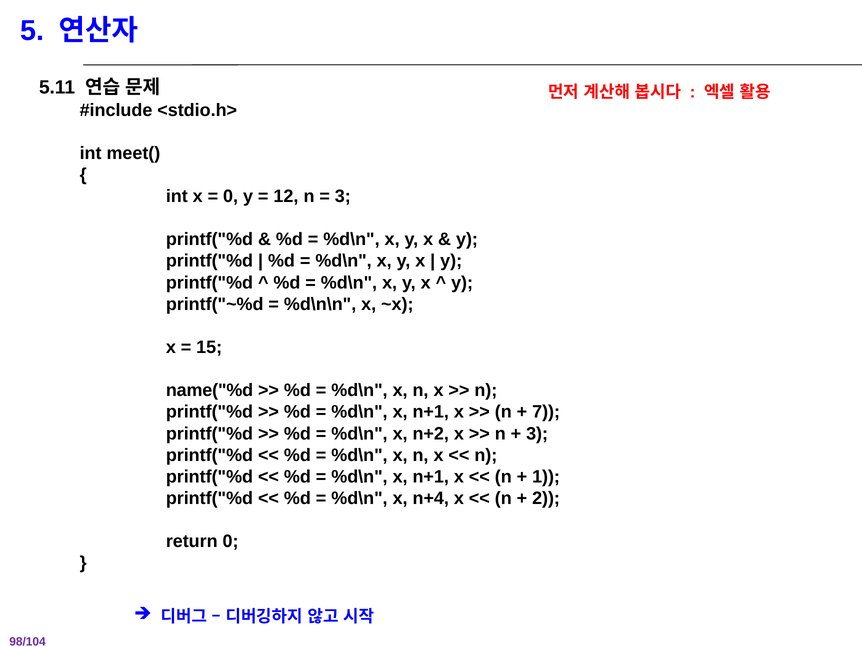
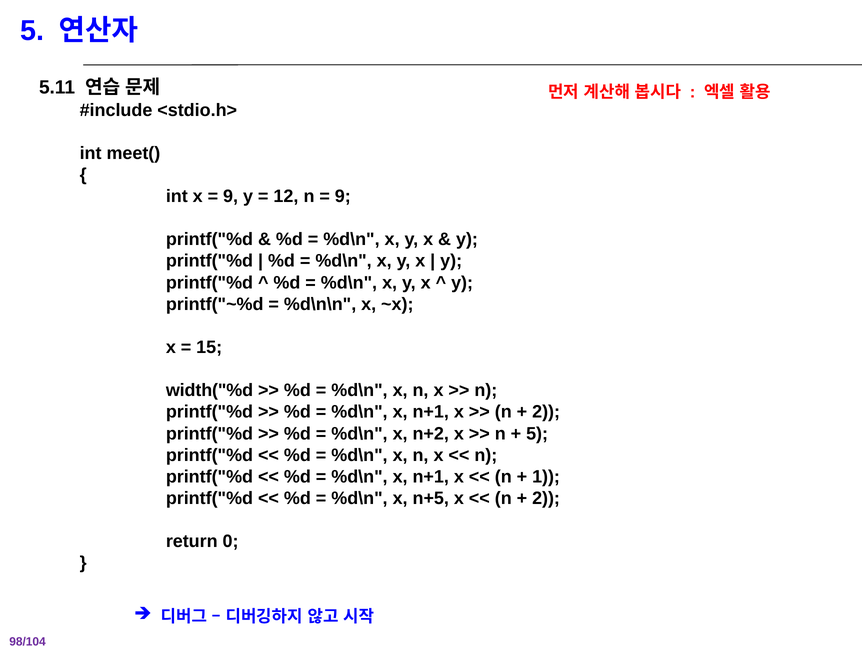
0: 0 -> 9 (231, 196)
3: 3 -> 9 (343, 196)
name("%d: name("%d -> width("%d (210, 390)
7: 7 -> 2 (546, 412)
3: 3 -> 5 (537, 433)
n+4: n+4 -> n+5 (431, 498)
